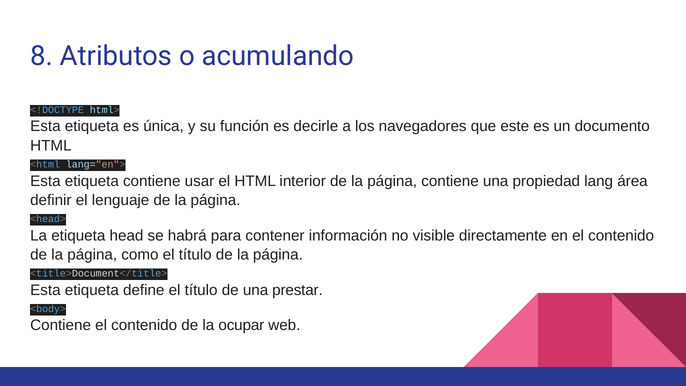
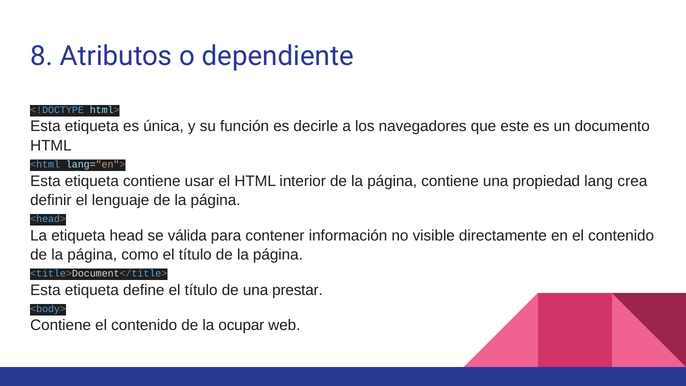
acumulando: acumulando -> dependiente (278, 56)
área: área -> crea (632, 181)
habrá: habrá -> válida (187, 235)
